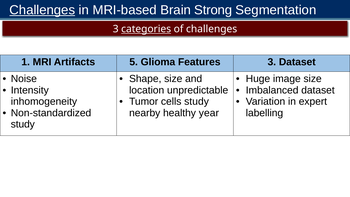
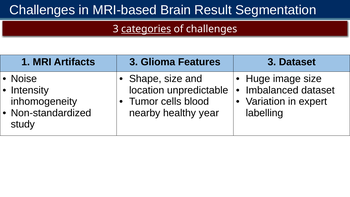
Challenges underline: present -> none (42, 10)
Strong: Strong -> Result (213, 10)
Artifacts 5: 5 -> 3 (134, 62)
cells study: study -> blood (197, 101)
